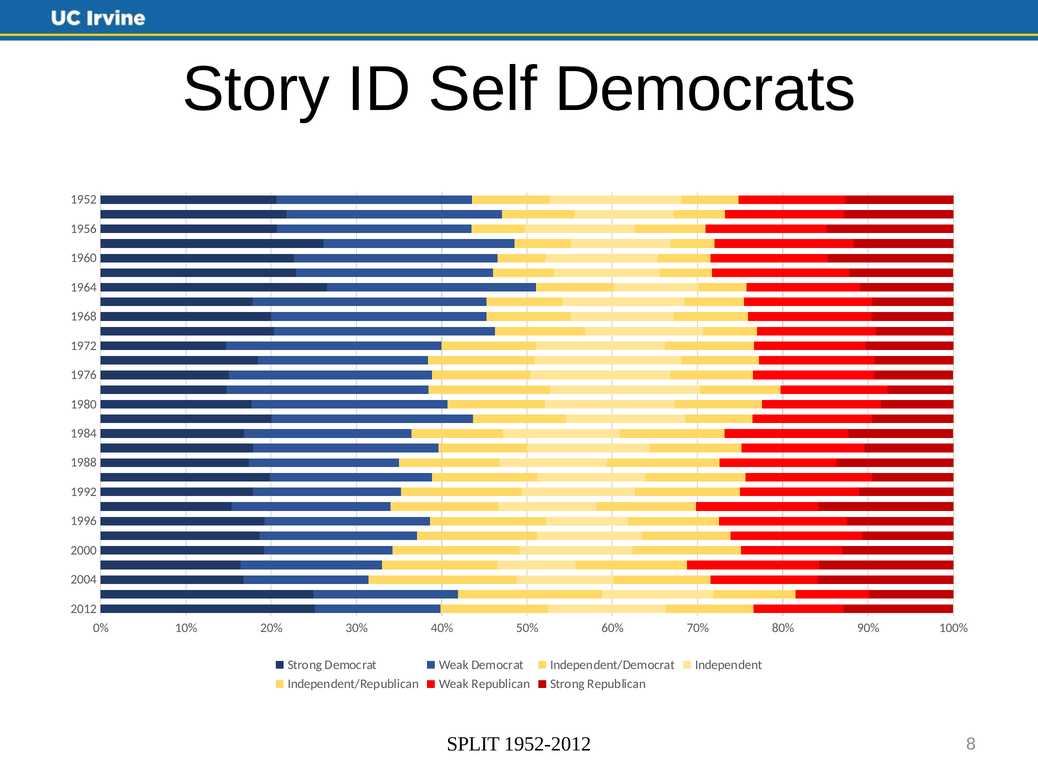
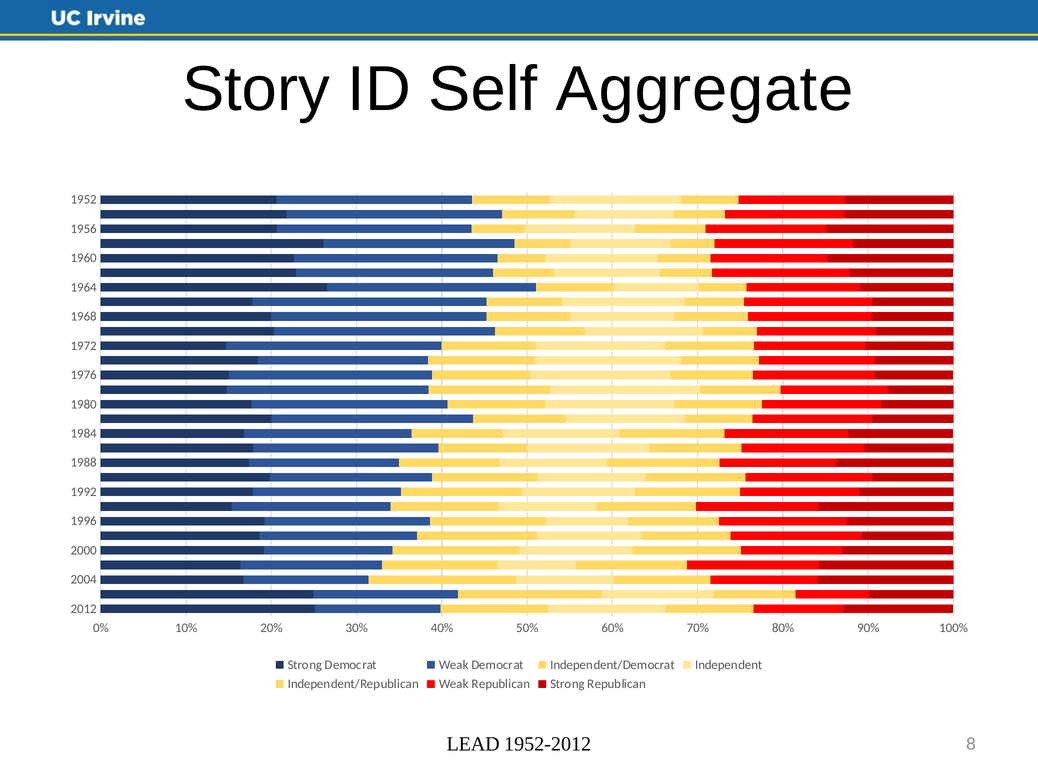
Democrats: Democrats -> Aggregate (705, 89)
SPLIT: SPLIT -> LEAD (473, 744)
